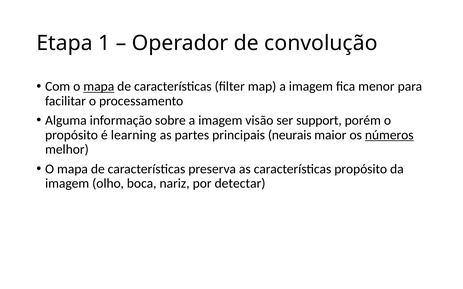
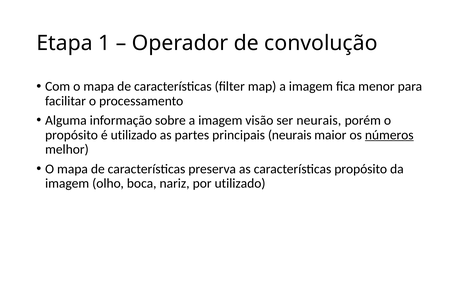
mapa underline: present -> none (99, 87)
ser support: support -> neurais (319, 121)
é learning: learning -> utilizado (134, 135)
por detectar: detectar -> utilizado (240, 184)
